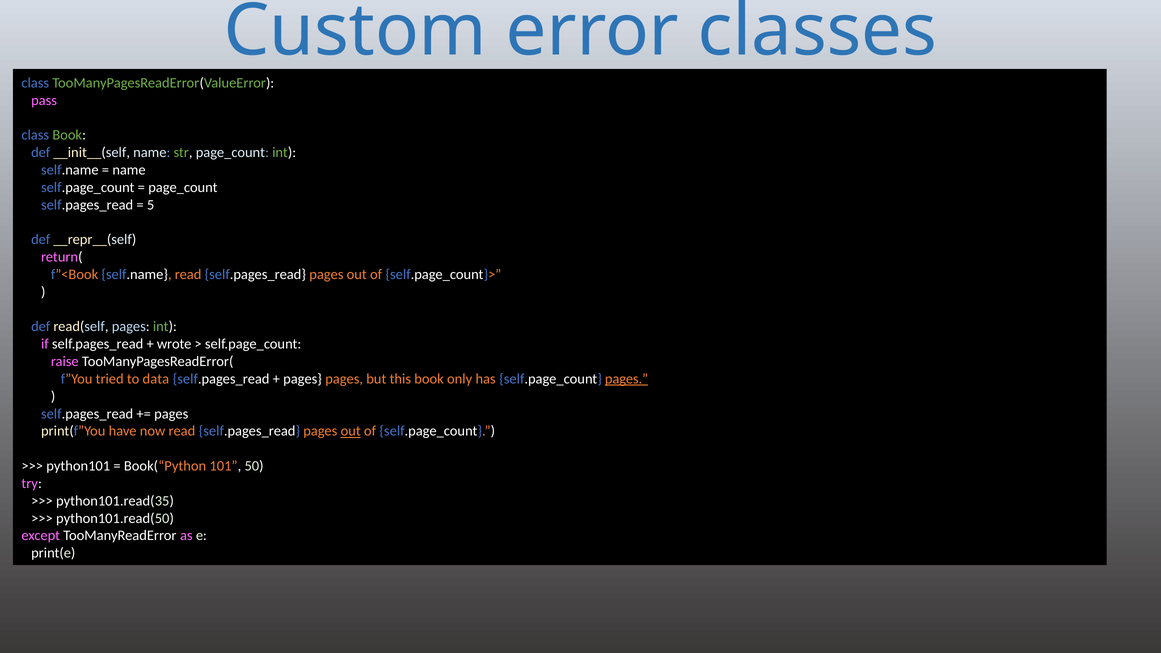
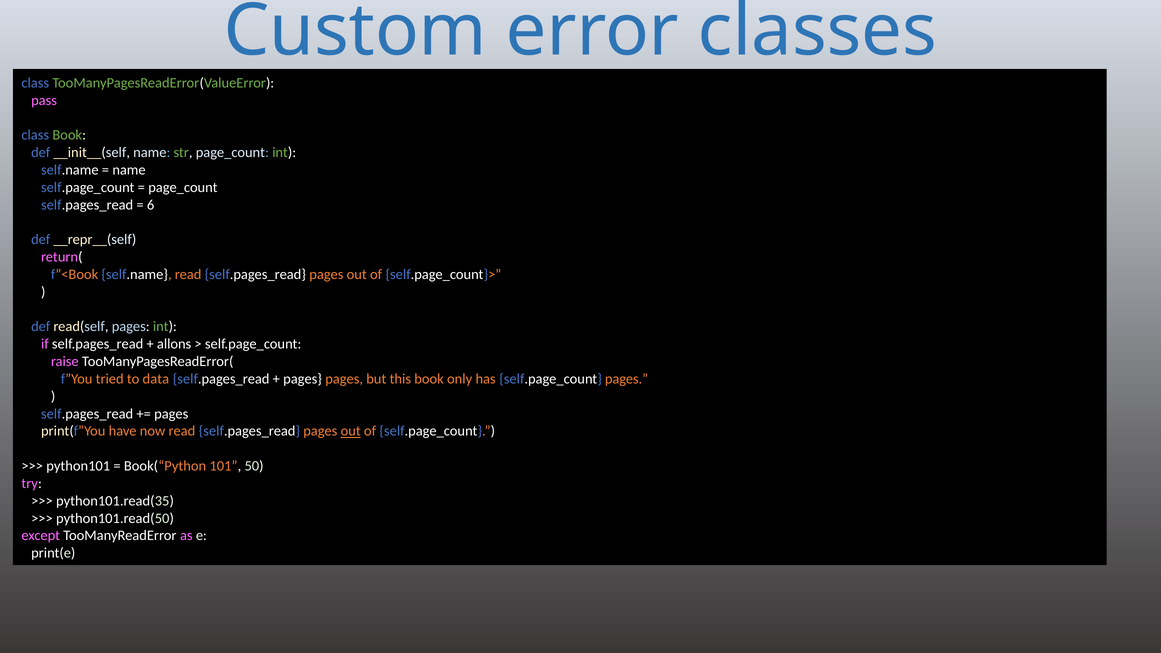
5: 5 -> 6 (151, 205)
wrote: wrote -> allons (174, 344)
pages underline: present -> none (627, 379)
